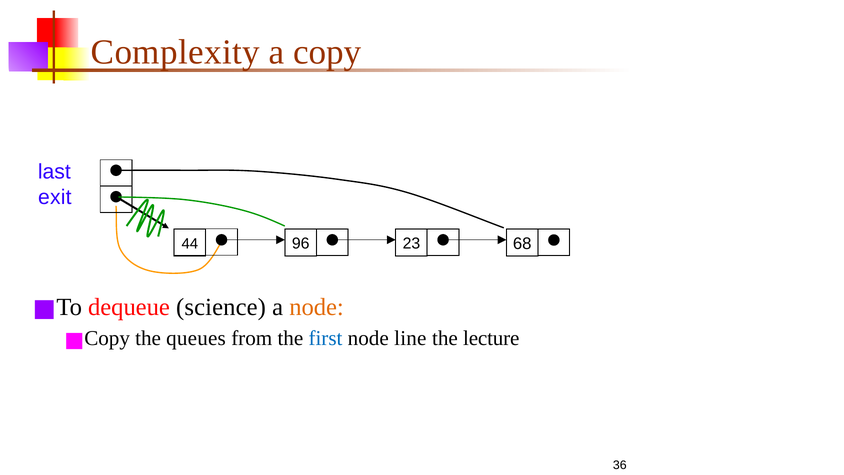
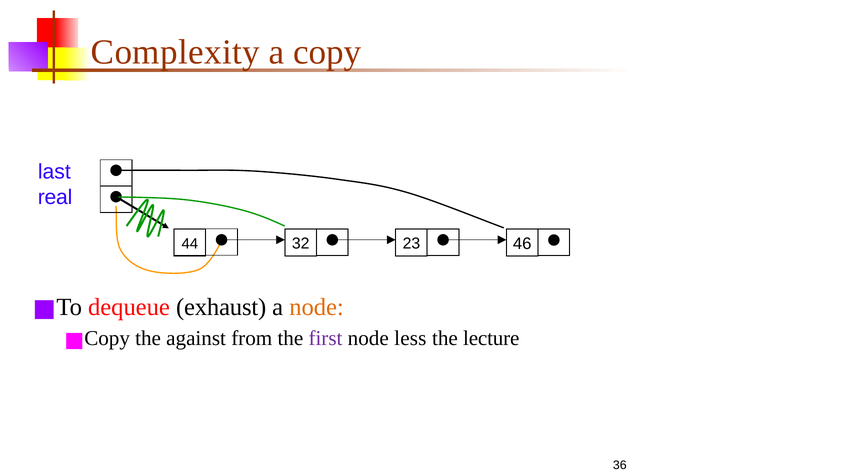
exit: exit -> real (55, 197)
96: 96 -> 32 (301, 244)
68: 68 -> 46 (522, 244)
science: science -> exhaust (221, 307)
queues: queues -> against (196, 338)
first colour: blue -> purple (325, 338)
line: line -> less (410, 338)
